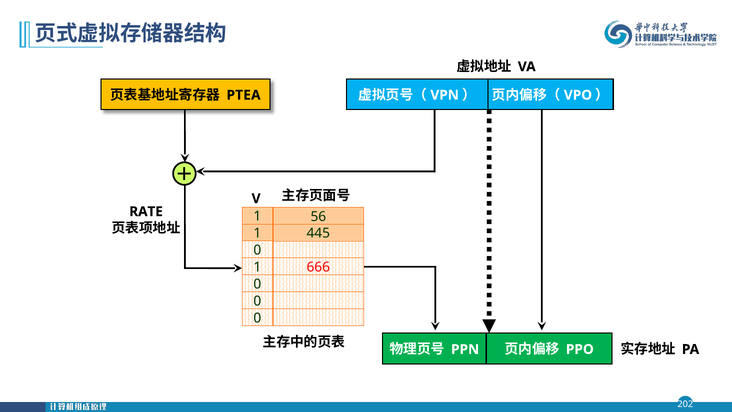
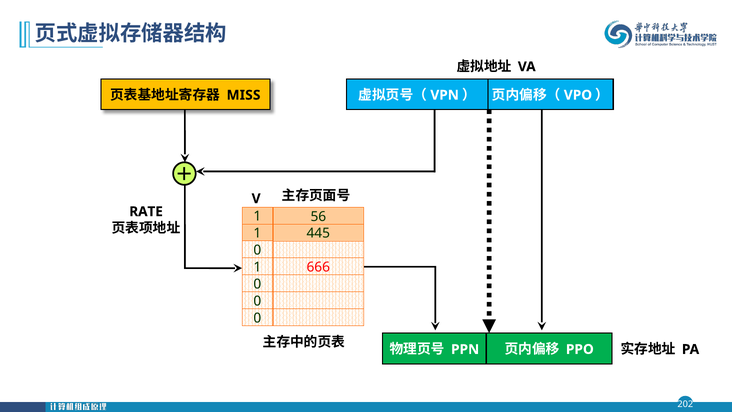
PTEA: PTEA -> MISS (244, 95)
